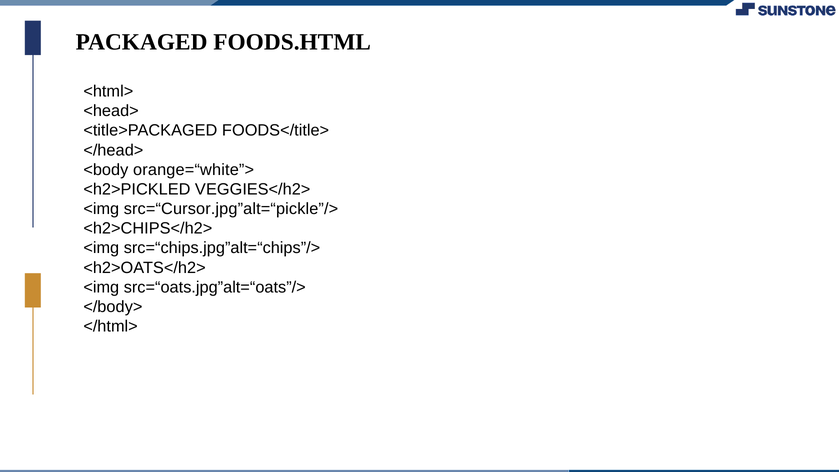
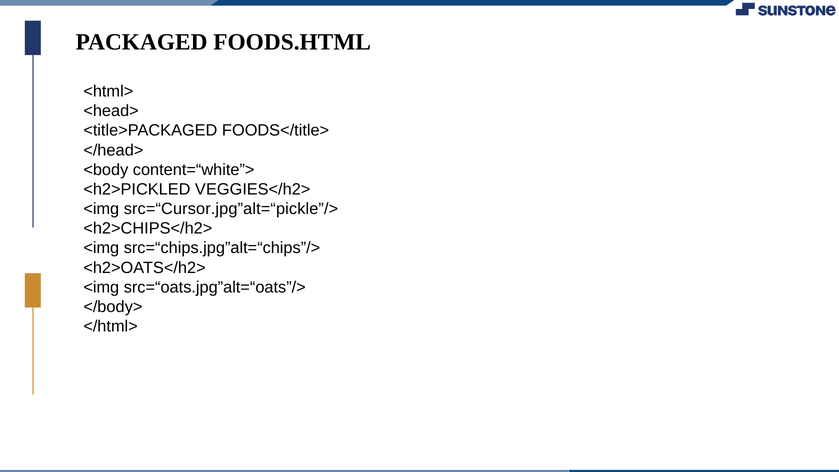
orange=“white”>: orange=“white”> -> content=“white”> (194, 170)
